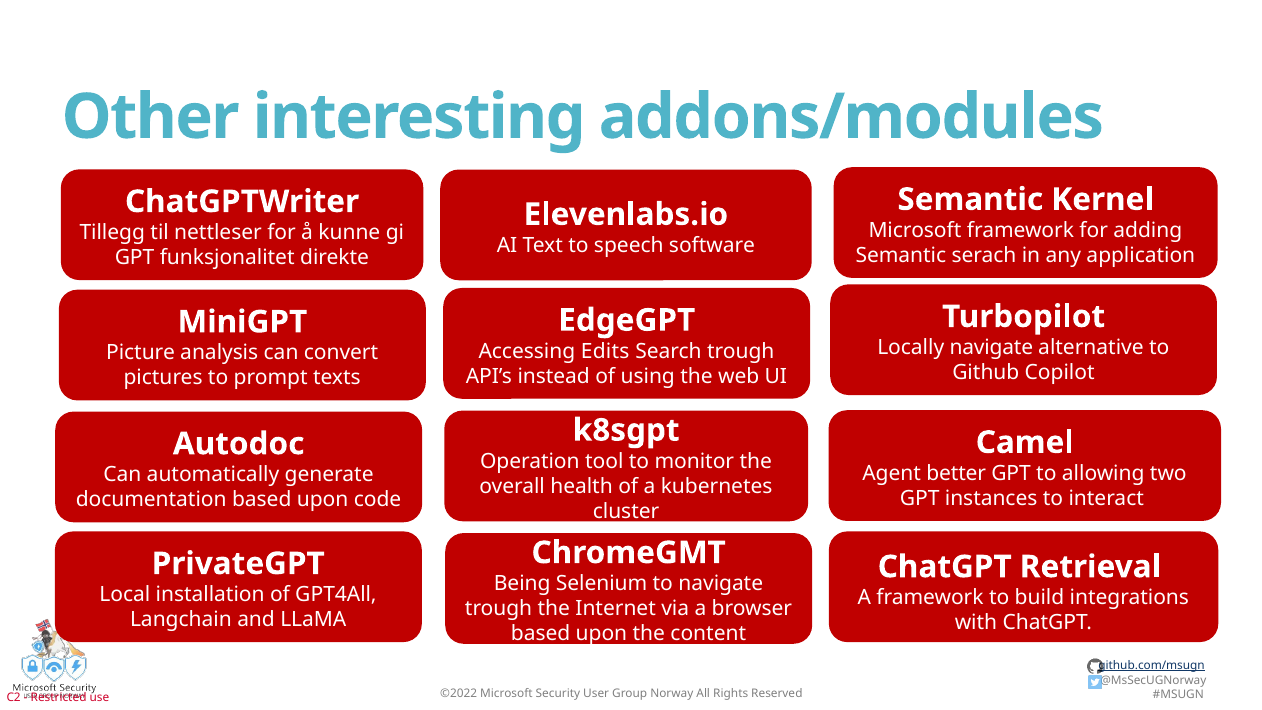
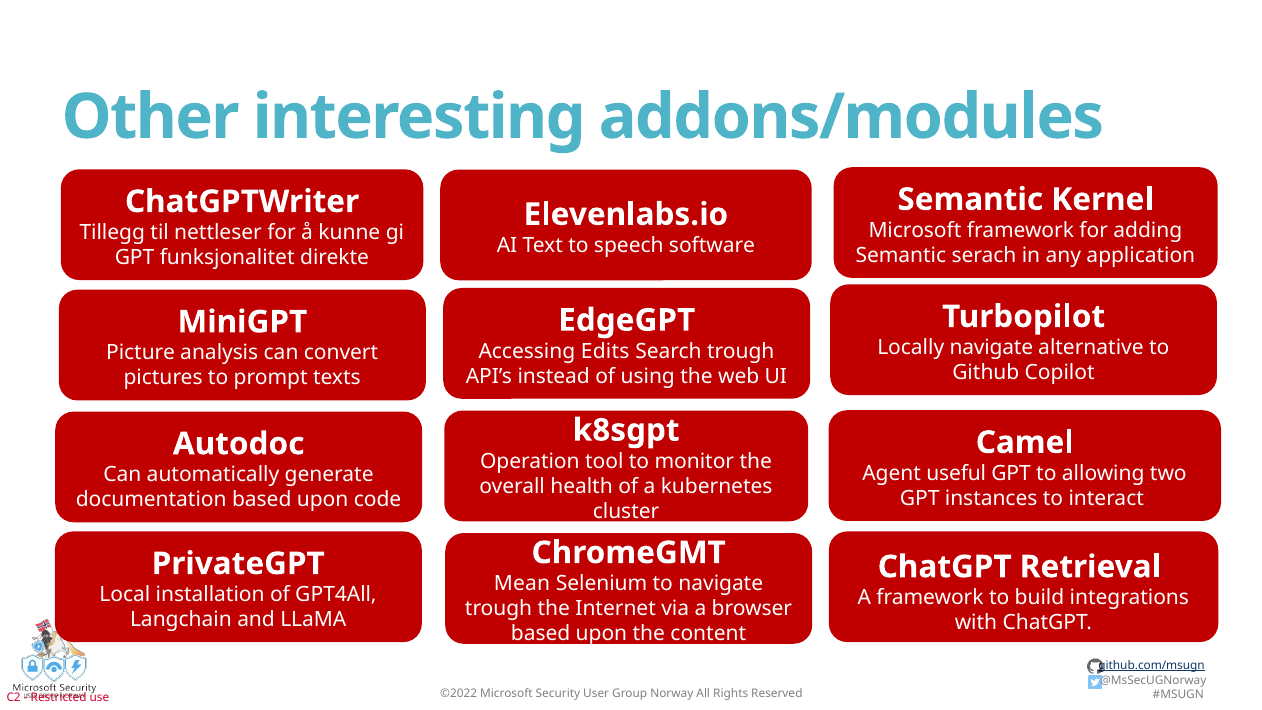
better: better -> useful (956, 473)
Being: Being -> Mean (522, 583)
